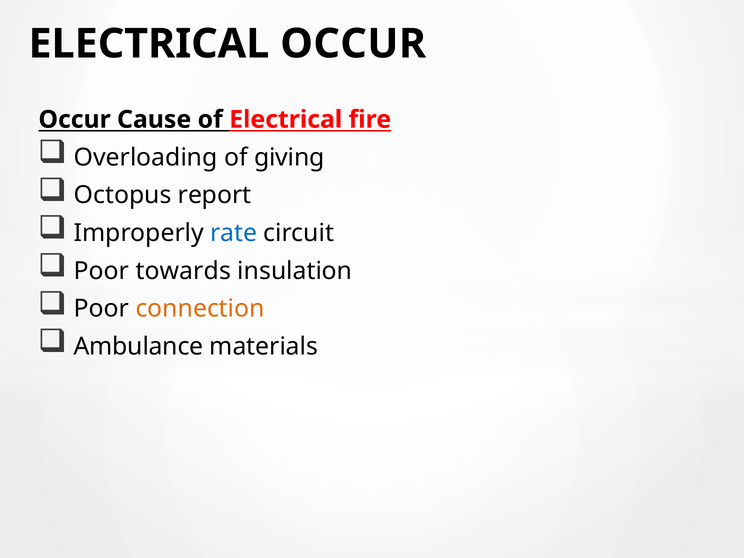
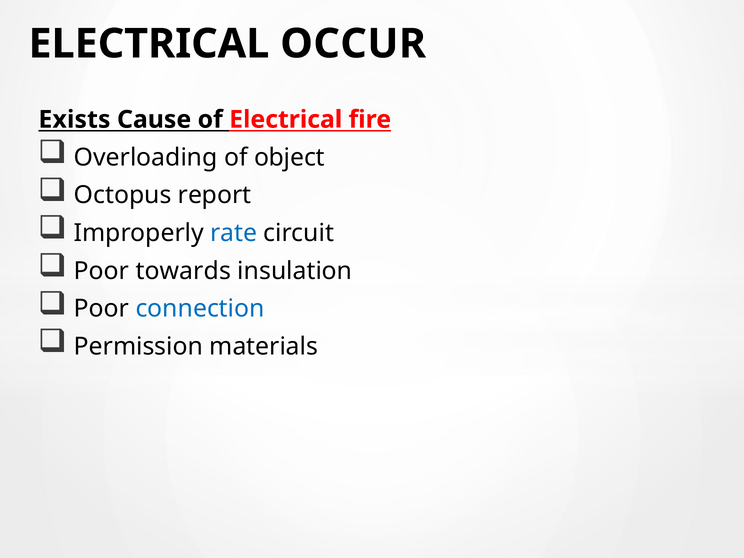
Occur: Occur -> Exists (74, 120)
giving: giving -> object (289, 157)
connection colour: orange -> blue (200, 309)
Ambulance: Ambulance -> Permission (138, 346)
